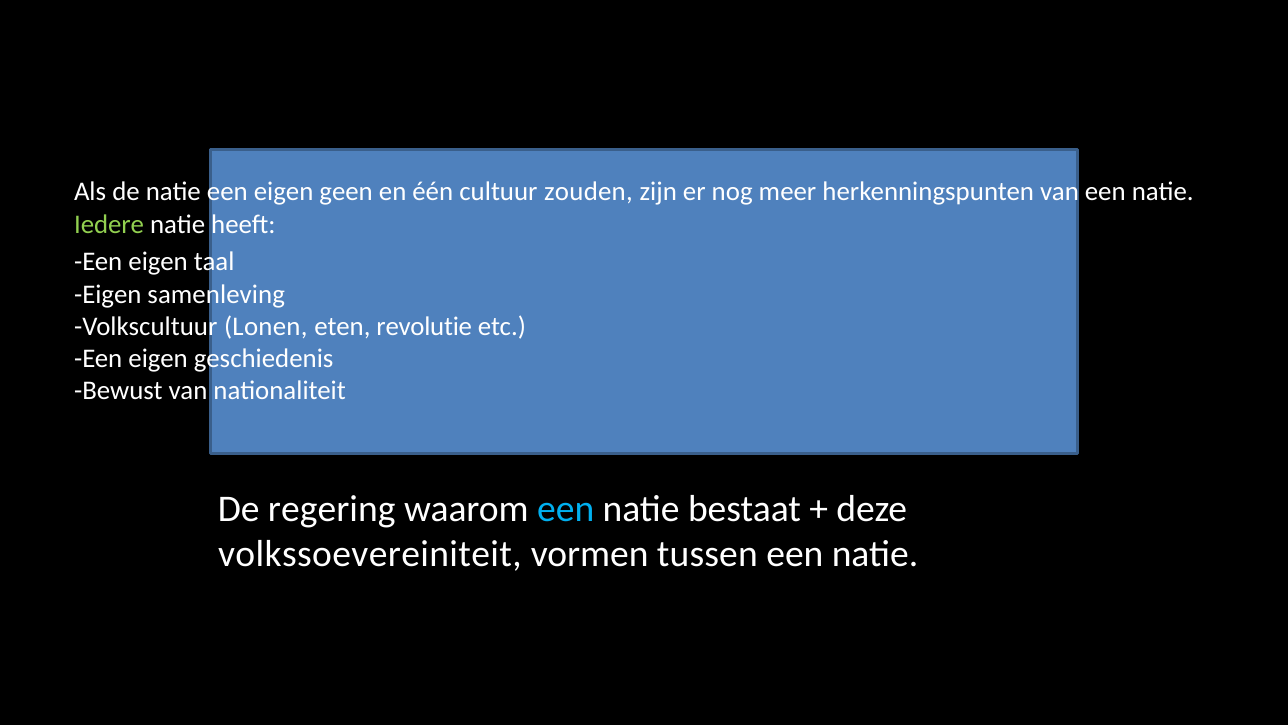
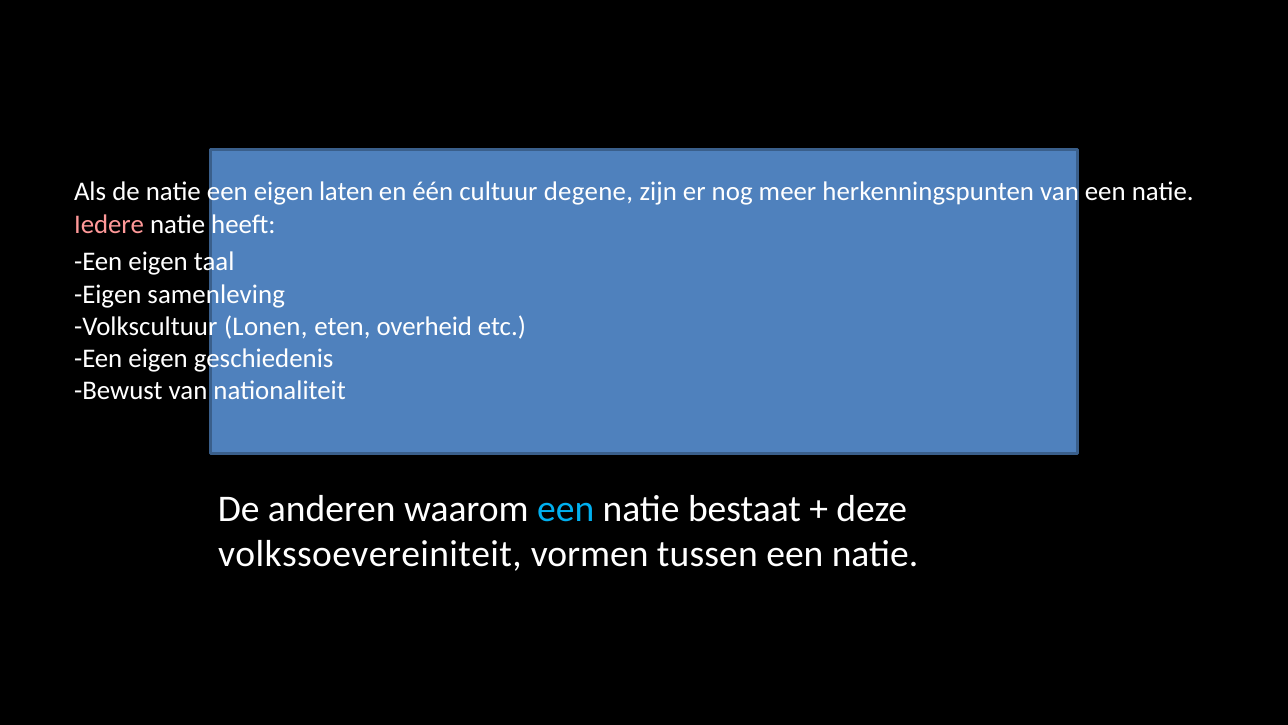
geen: geen -> laten (346, 192)
zouden: zouden -> degene (588, 192)
Iedere colour: light green -> pink (109, 224)
revolutie: revolutie -> overheid (424, 326)
regering: regering -> anderen (332, 509)
